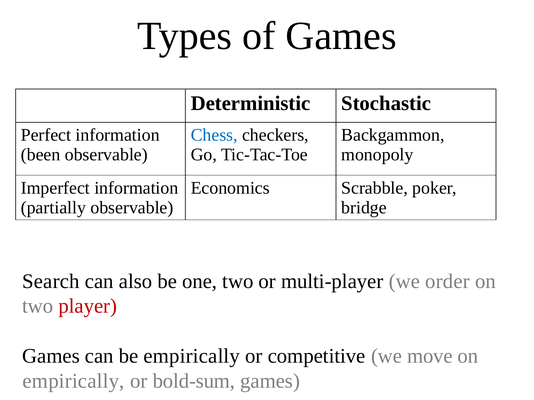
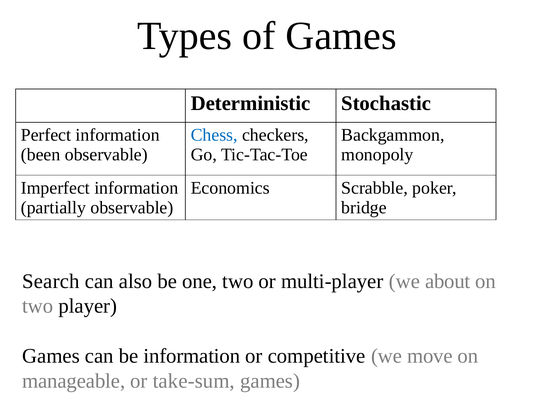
order: order -> about (448, 282)
player colour: red -> black (88, 307)
be empirically: empirically -> information (192, 356)
empirically: empirically -> manageable (74, 381)
bold-sum: bold-sum -> take-sum (194, 381)
